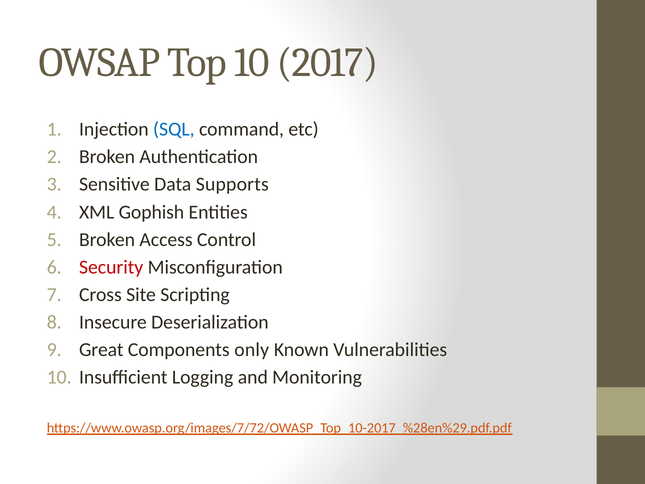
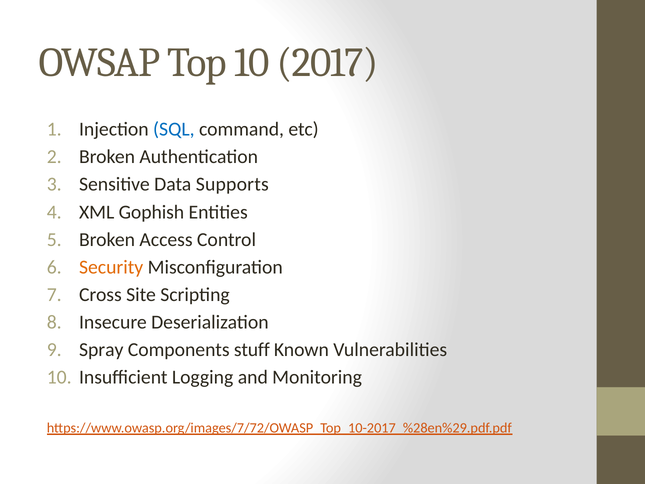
Security colour: red -> orange (111, 267)
Great: Great -> Spray (101, 350)
only: only -> stuff (252, 350)
